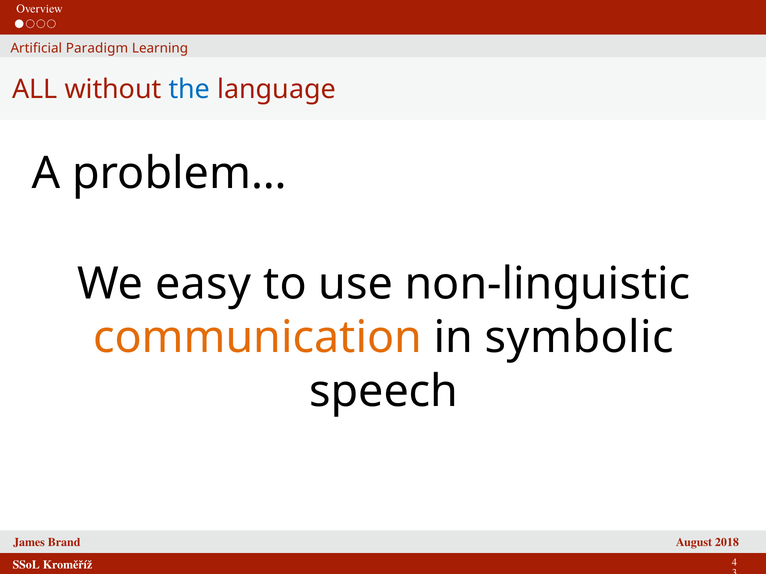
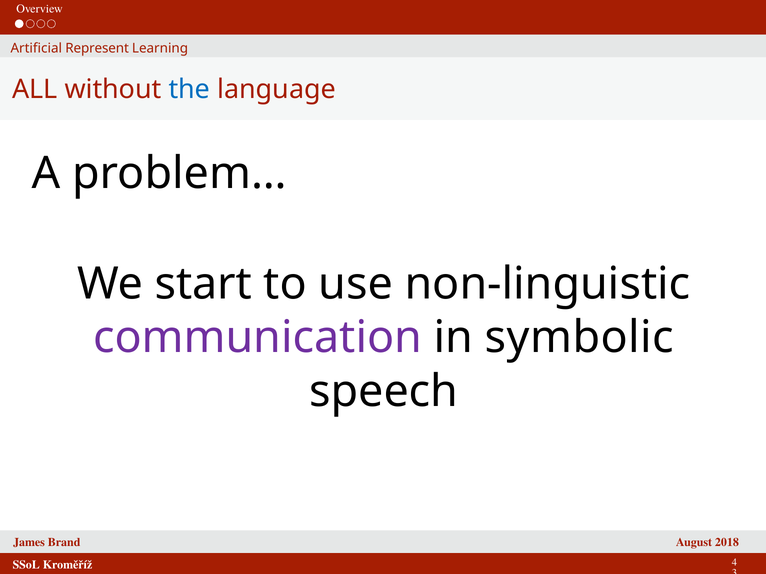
Paradigm: Paradigm -> Represent (97, 48)
easy: easy -> start (203, 284)
communication colour: orange -> purple (258, 338)
